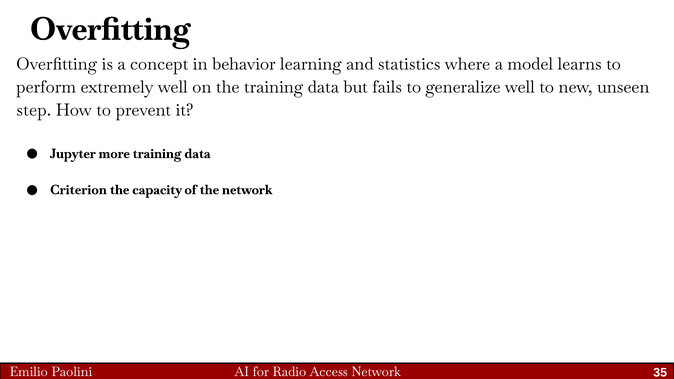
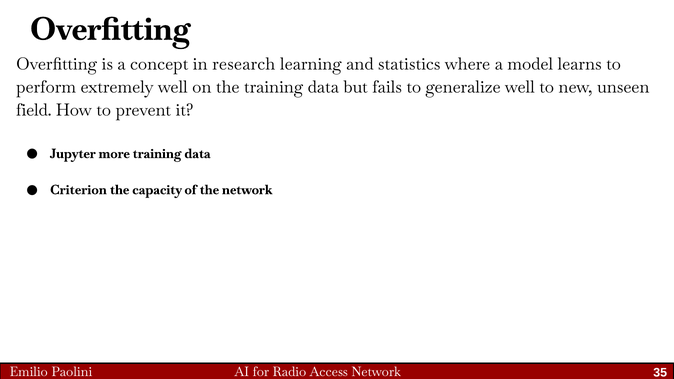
behavior: behavior -> research (244, 64)
step: step -> field (34, 110)
